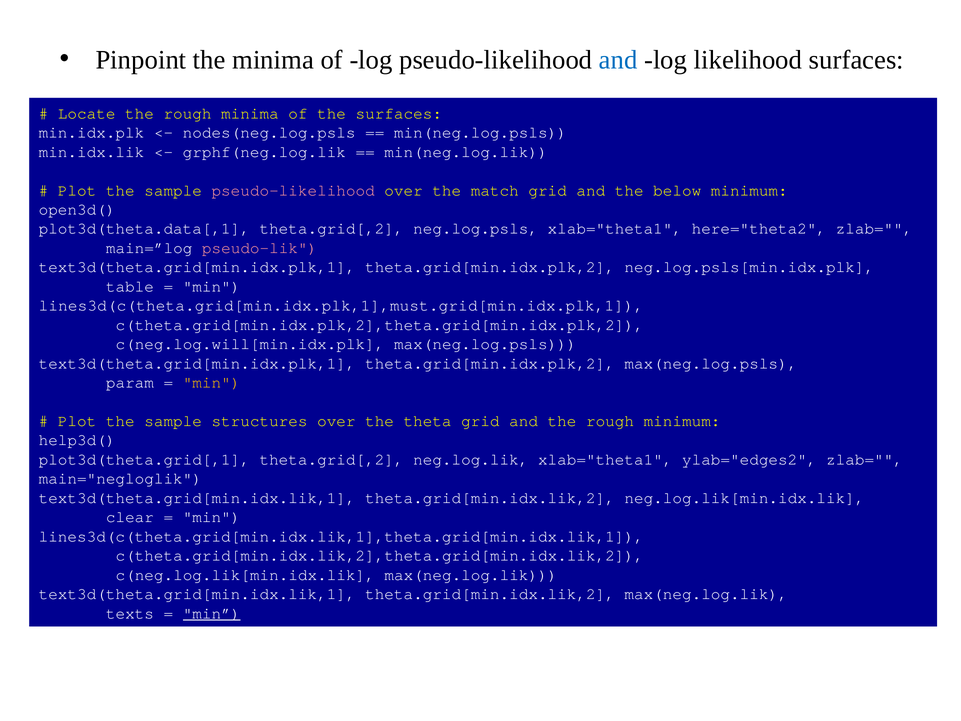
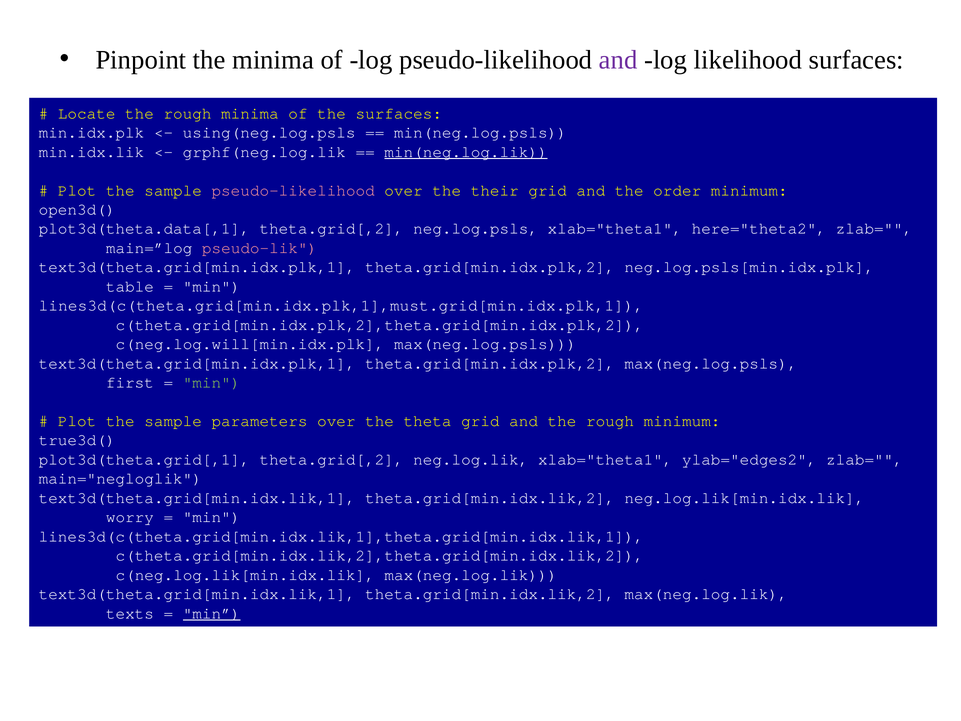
and colour: blue -> purple (618, 60)
nodes(neg.log.psls: nodes(neg.log.psls -> using(neg.log.psls (269, 133)
min(neg.log.lik underline: none -> present (466, 152)
match: match -> their (495, 190)
below: below -> order (677, 190)
param: param -> first (130, 382)
min colour: yellow -> light green (212, 382)
structures: structures -> parameters (260, 421)
help3d(: help3d( -> true3d( (77, 440)
clear: clear -> worry (130, 517)
